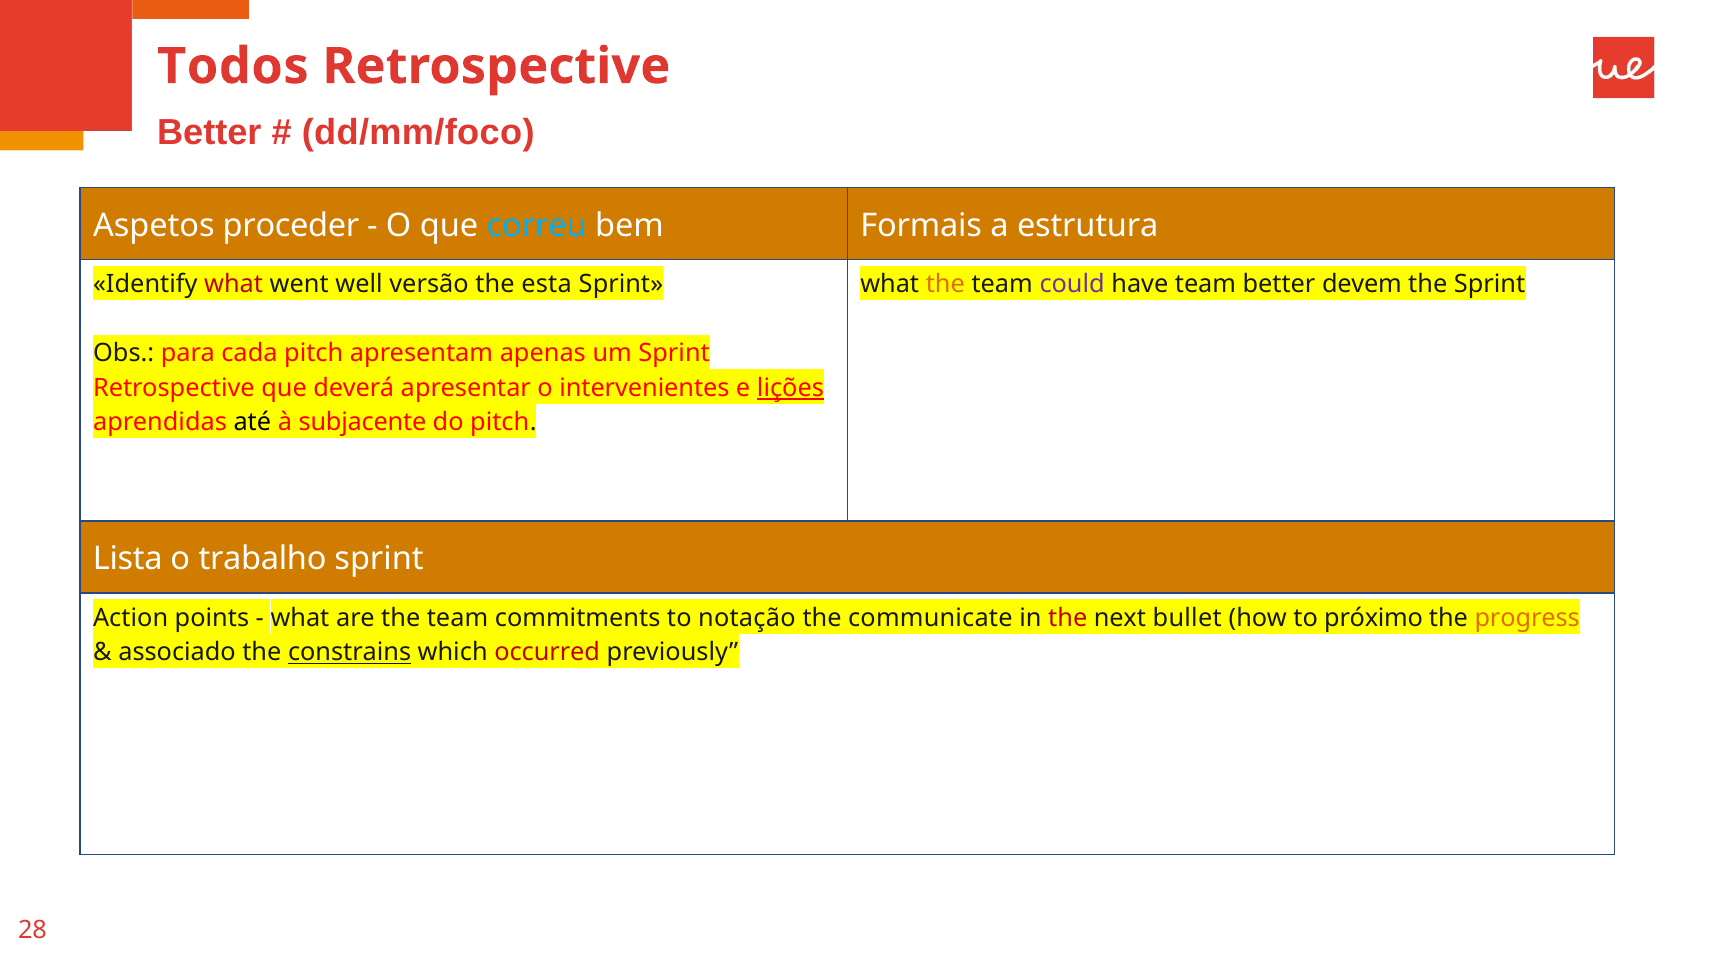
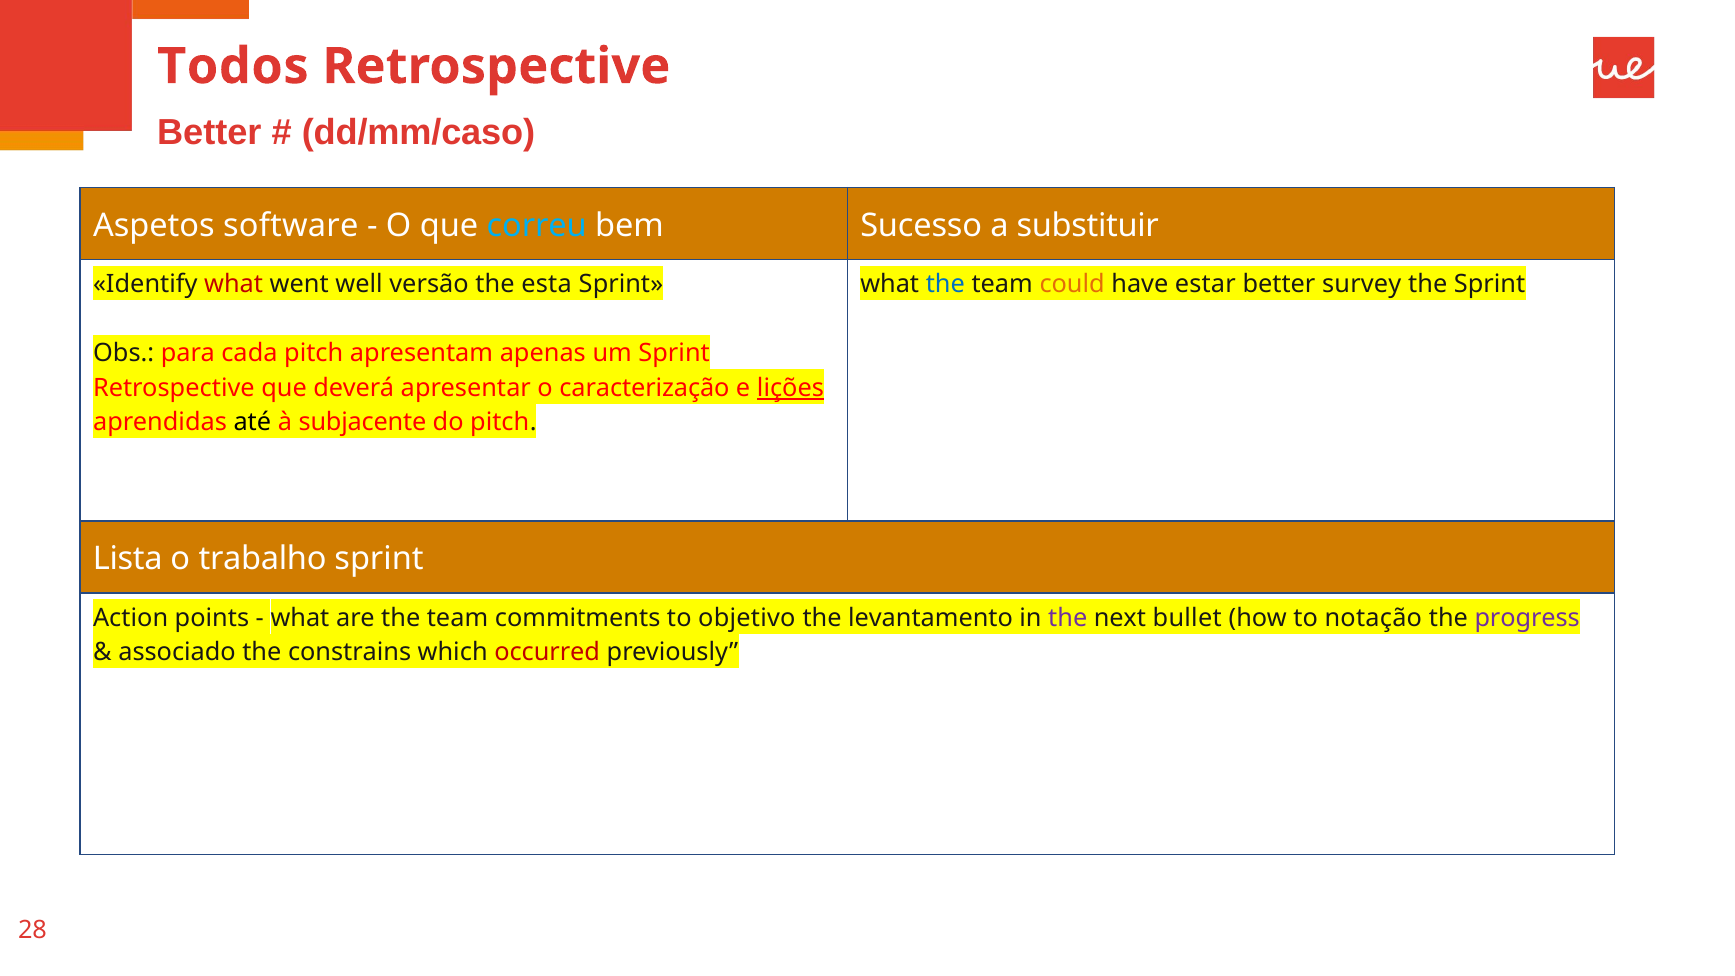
dd/mm/foco: dd/mm/foco -> dd/mm/caso (418, 132)
proceder: proceder -> software (291, 225)
Formais: Formais -> Sucesso (921, 225)
estrutura: estrutura -> substituir (1088, 225)
the colour: orange -> blue (945, 285)
could colour: purple -> orange (1072, 285)
have team: team -> estar (1205, 285)
devem: devem -> survey (1362, 285)
intervenientes: intervenientes -> caracterização (644, 388)
notação: notação -> objetivo (747, 618)
communicate: communicate -> levantamento (930, 618)
the colour: red -> purple (1068, 618)
próximo: próximo -> notação (1373, 618)
progress colour: orange -> purple (1527, 618)
constrains underline: present -> none (350, 653)
